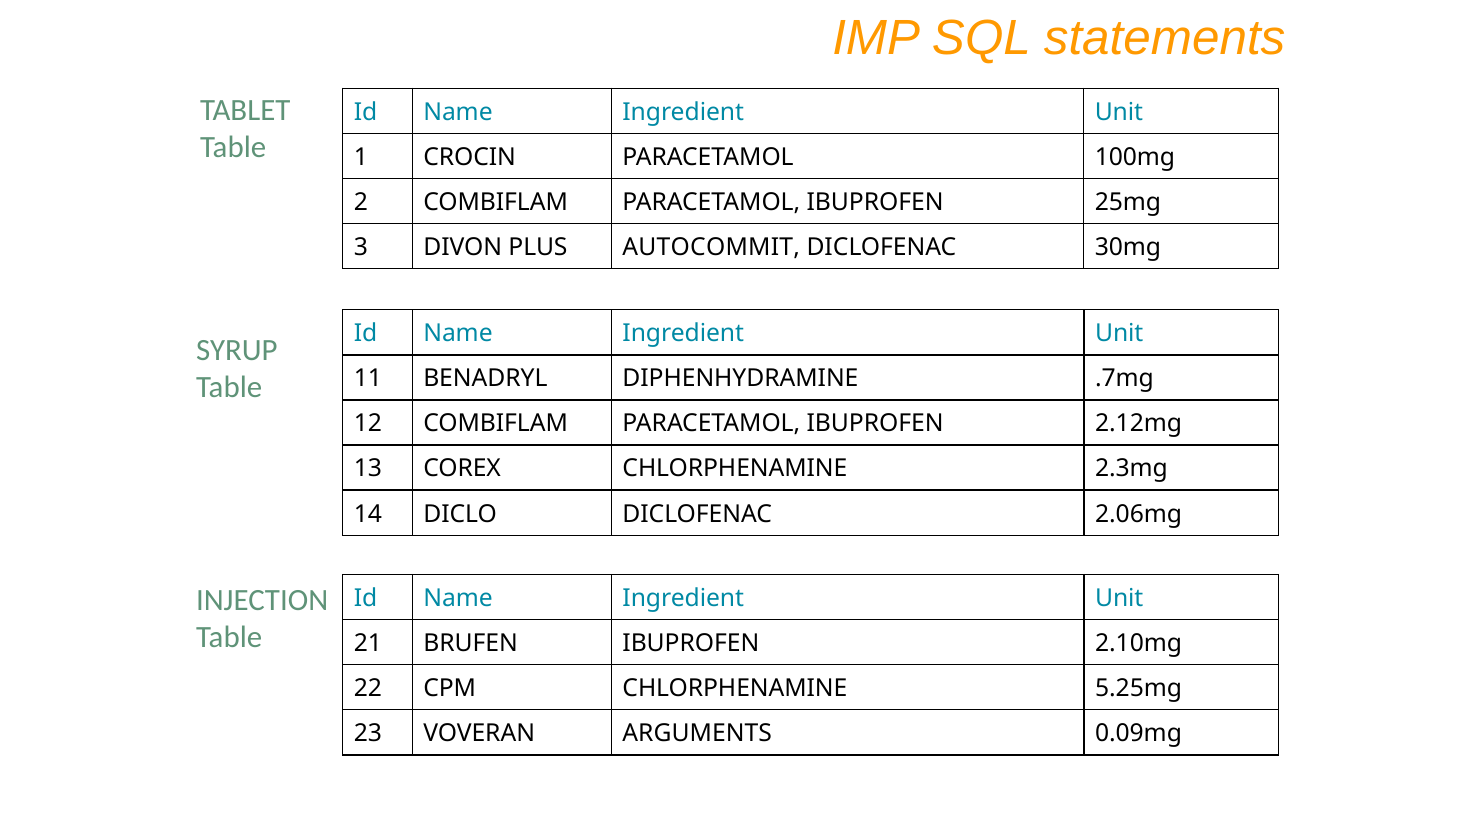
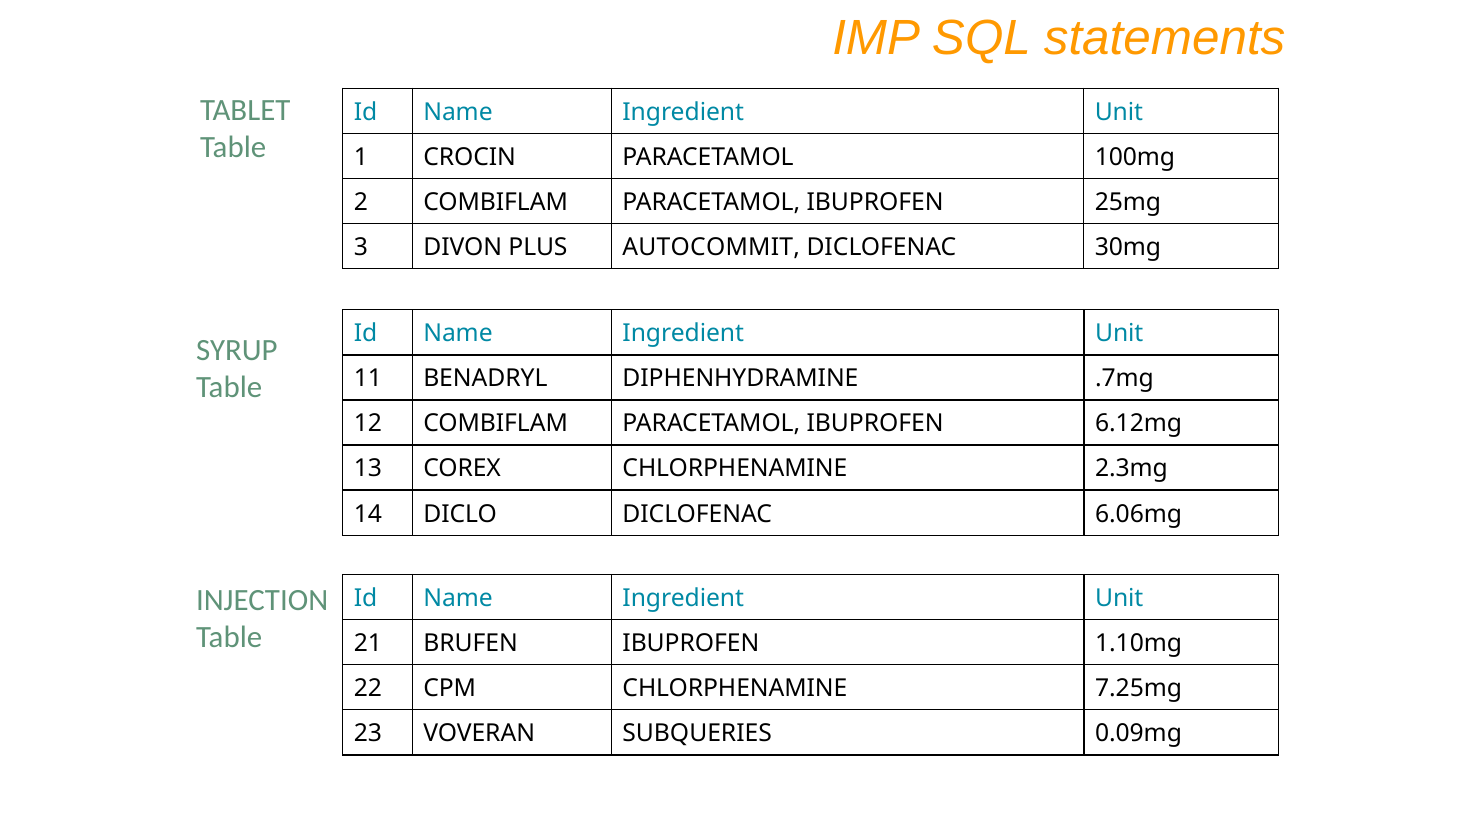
2.12mg: 2.12mg -> 6.12mg (1139, 423)
2.06mg: 2.06mg -> 6.06mg (1139, 514)
2.10mg: 2.10mg -> 1.10mg (1139, 643)
5.25mg: 5.25mg -> 7.25mg (1139, 688)
ARGUMENTS: ARGUMENTS -> SUBQUERIES (697, 733)
